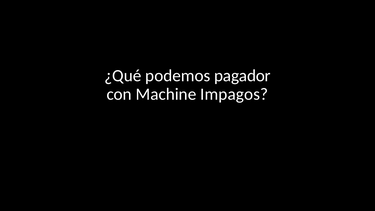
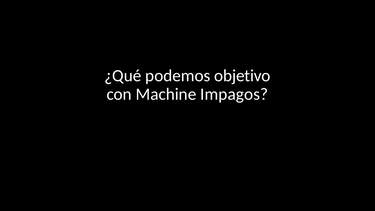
pagador: pagador -> objetivo (242, 76)
